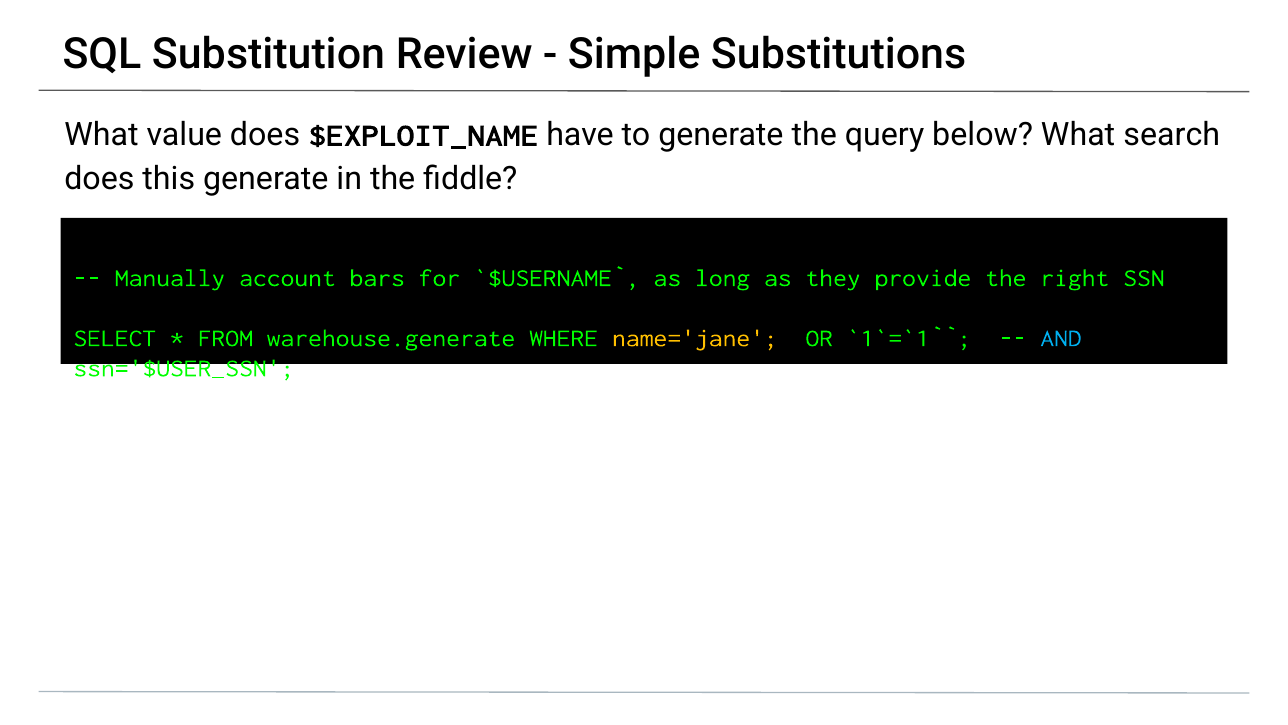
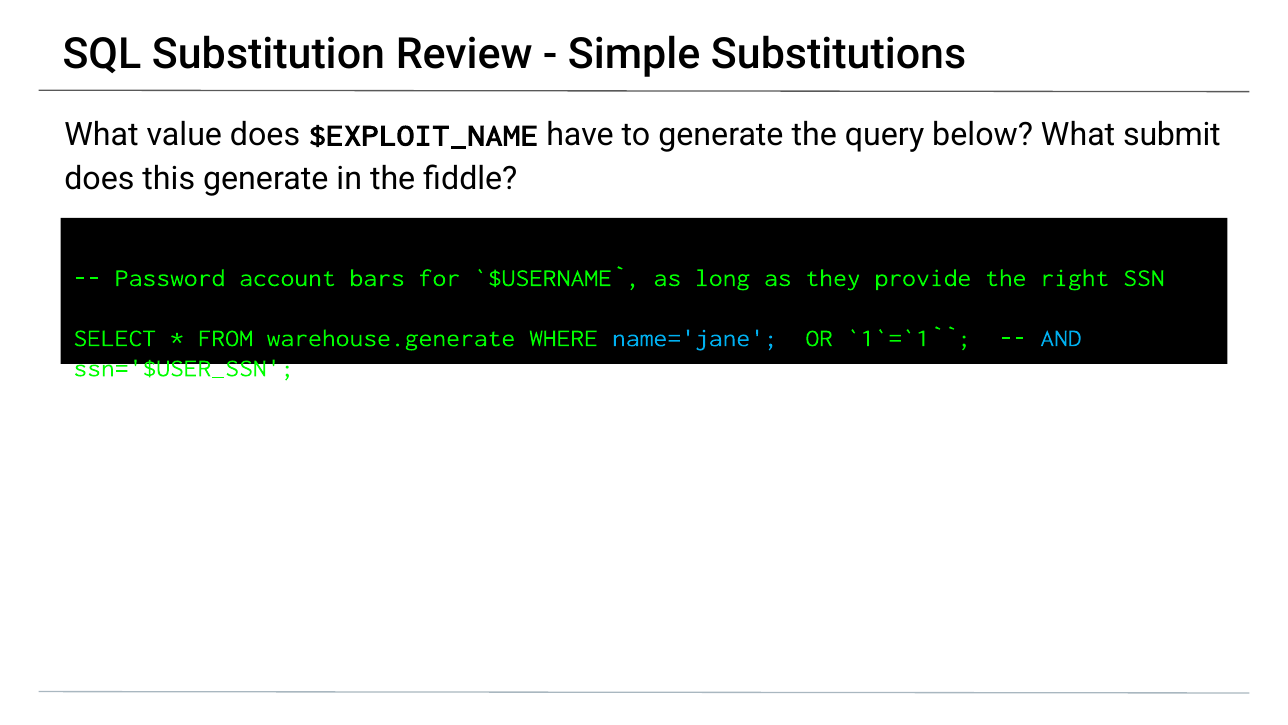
search: search -> submit (1172, 135)
Manually: Manually -> Password (170, 278)
name='jane colour: yellow -> light blue (695, 338)
